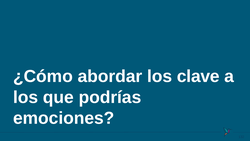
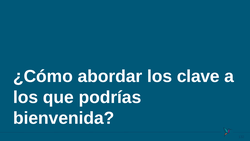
emociones: emociones -> bienvenida (64, 118)
